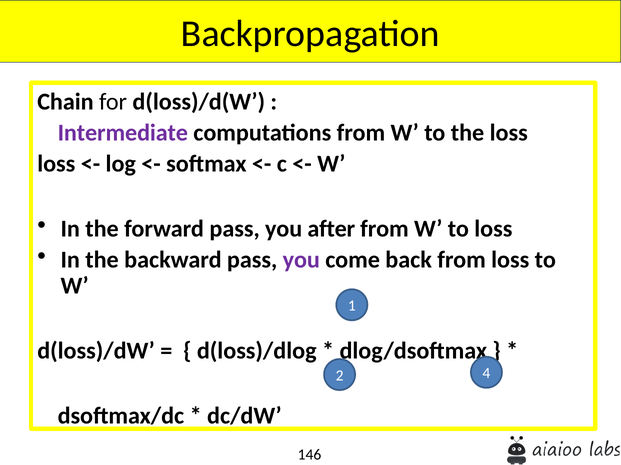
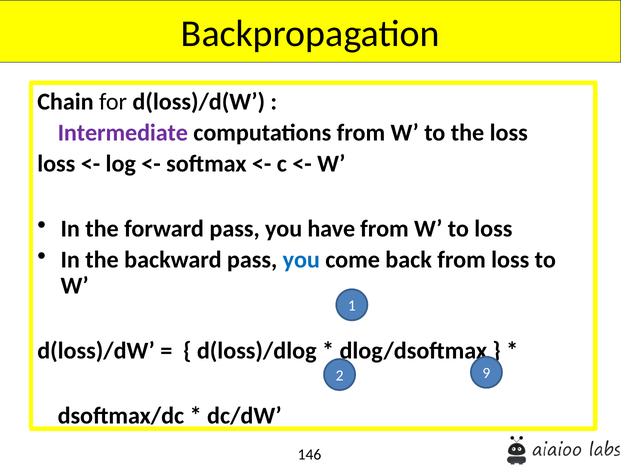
after: after -> have (331, 229)
you colour: purple -> blue (301, 260)
4: 4 -> 9 (486, 374)
